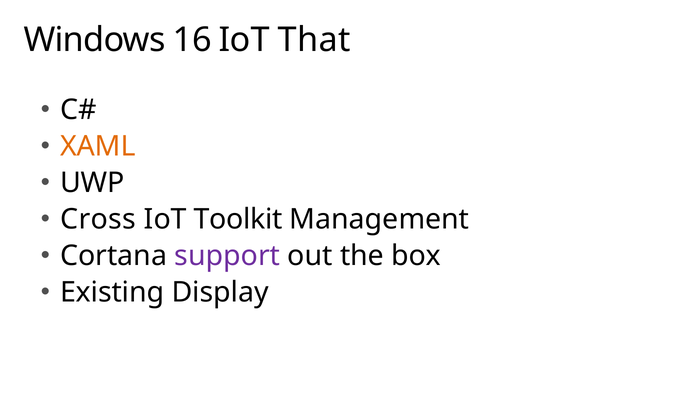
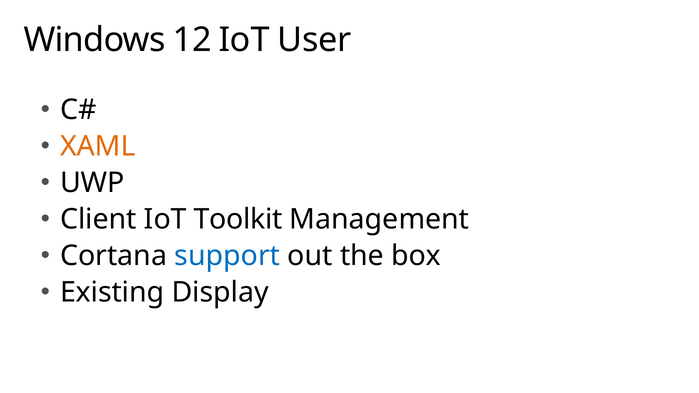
16: 16 -> 12 (192, 40)
That: That -> User (314, 40)
Cross: Cross -> Client (98, 220)
support colour: purple -> blue (227, 256)
